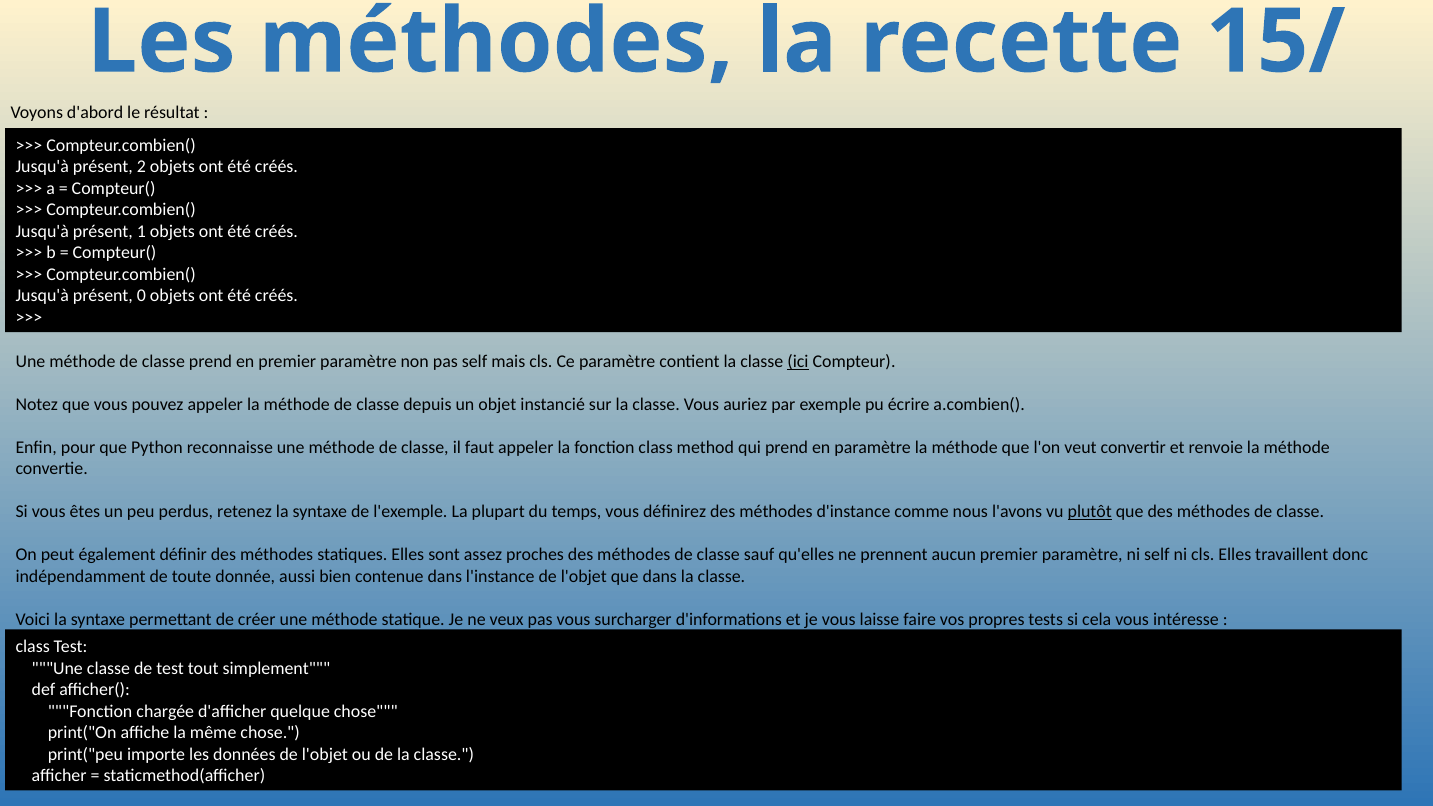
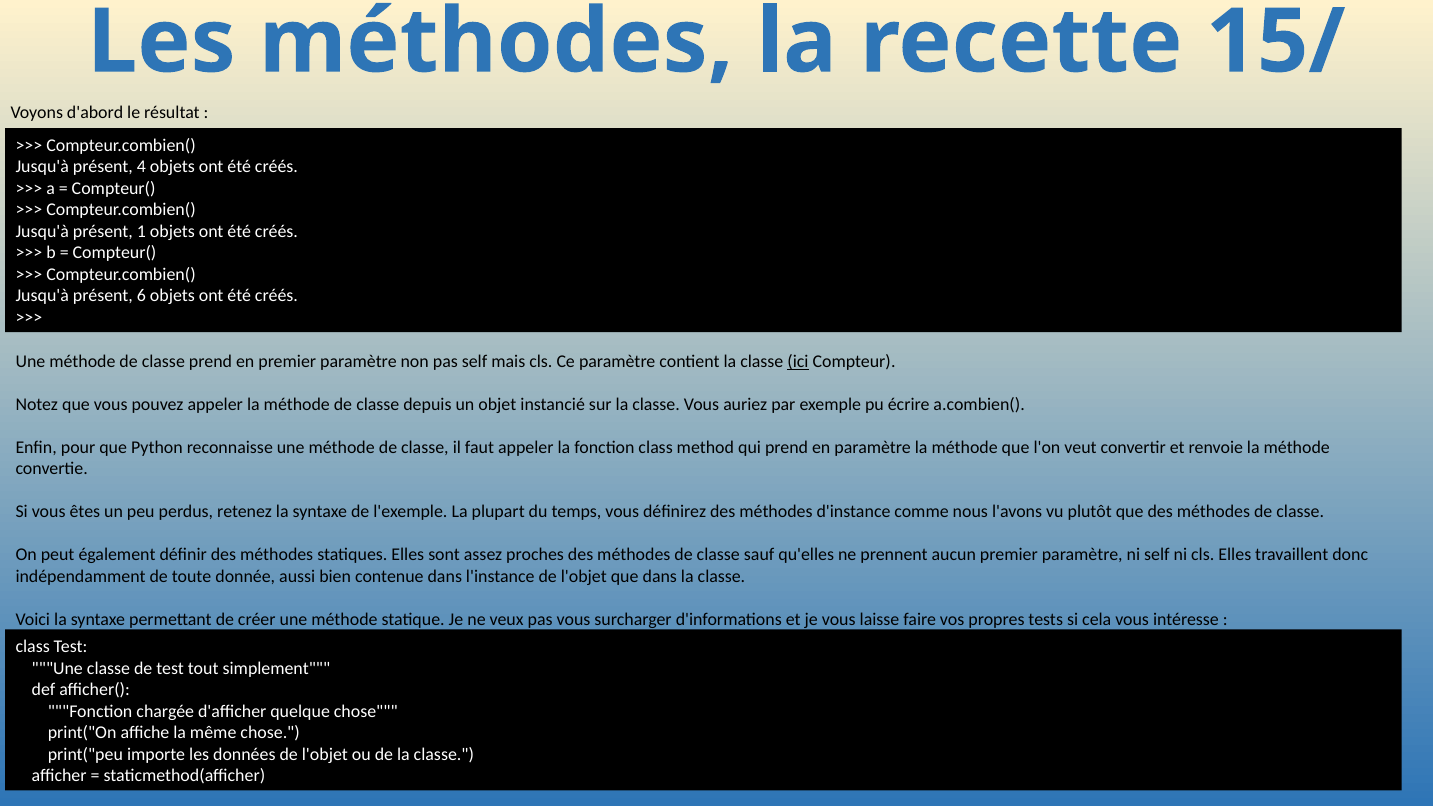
2: 2 -> 4 (141, 167)
0: 0 -> 6 (141, 296)
plutôt underline: present -> none (1090, 512)
